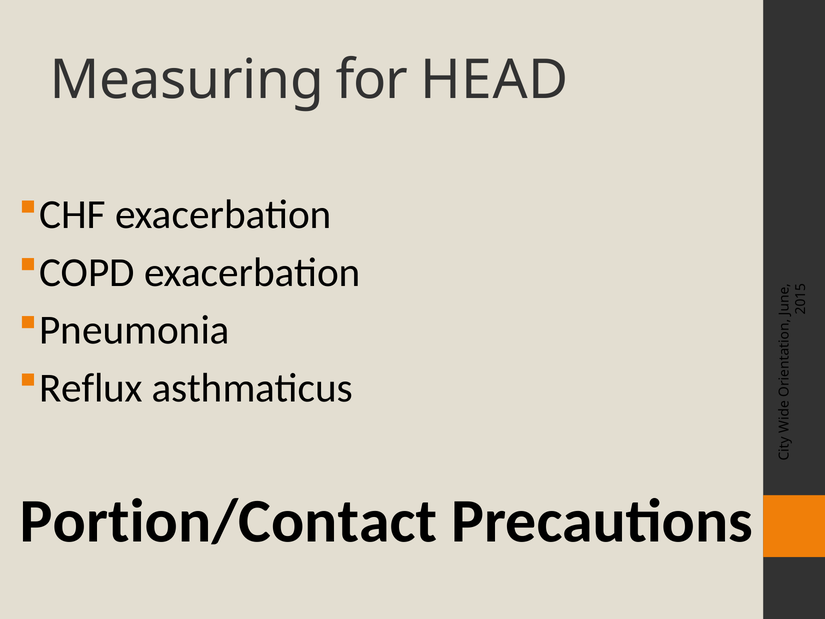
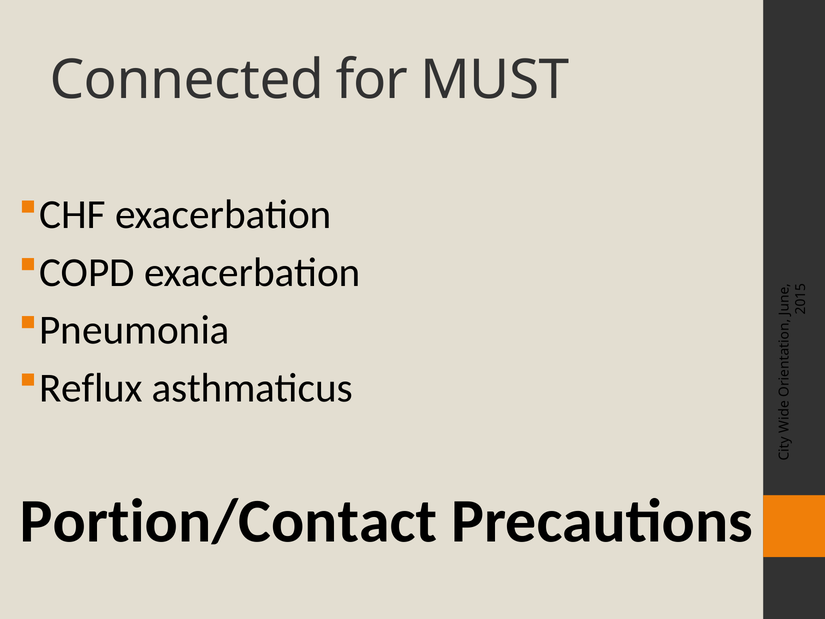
Measuring: Measuring -> Connected (187, 80)
HEAD: HEAD -> MUST (495, 80)
